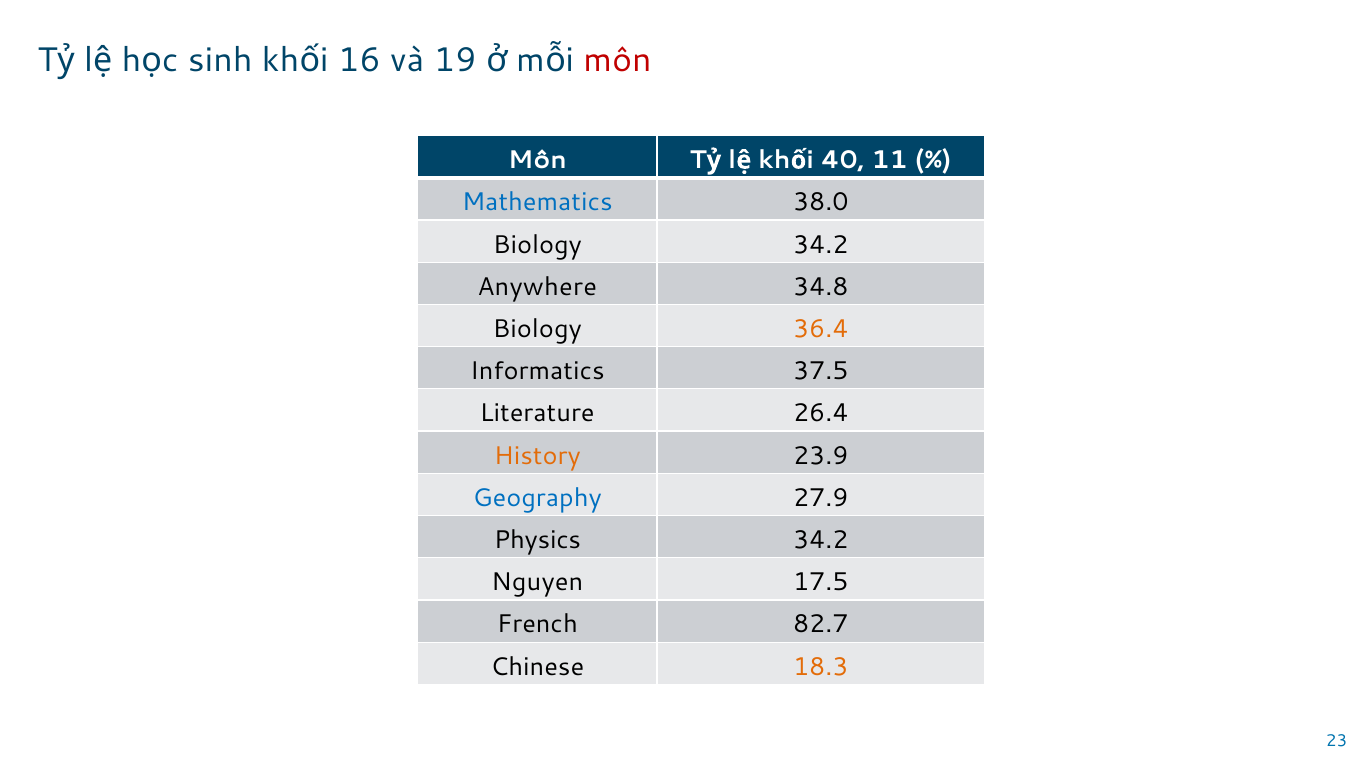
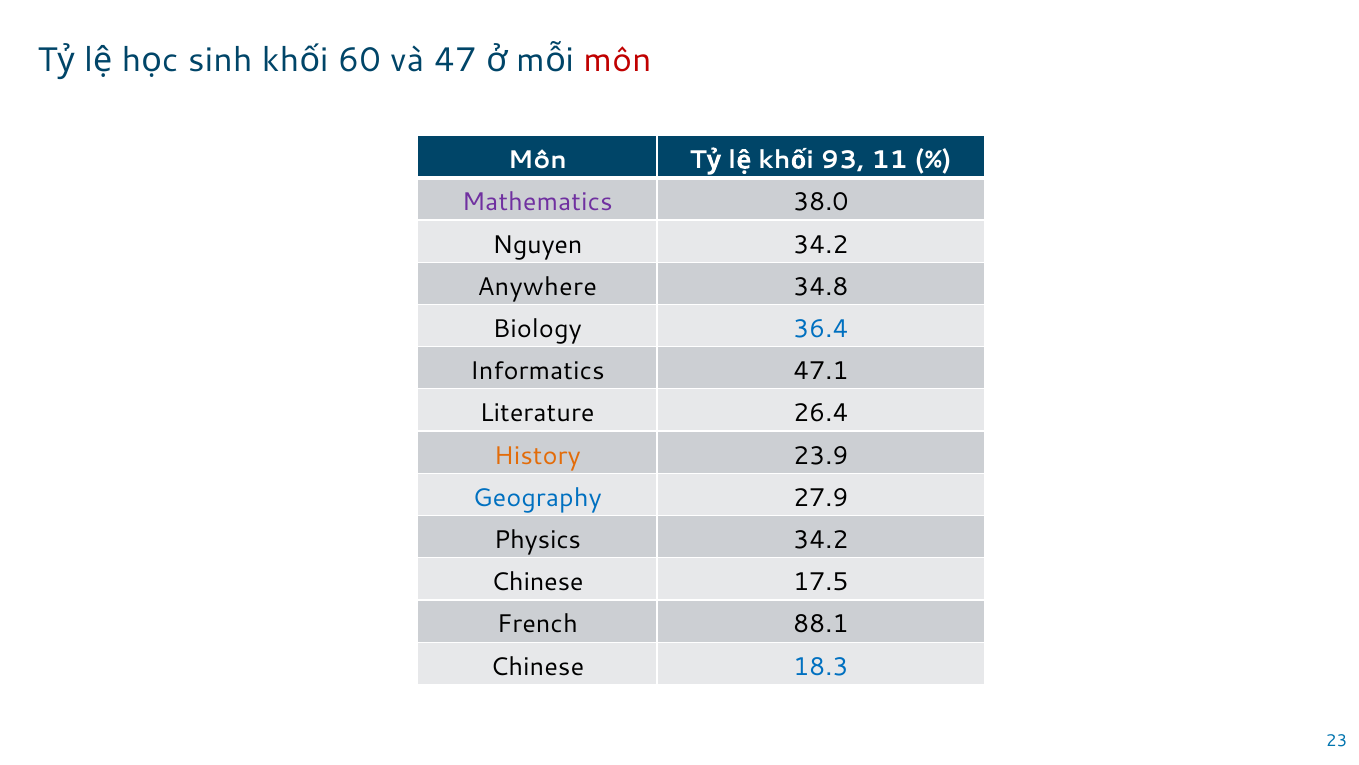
16: 16 -> 60 (359, 60)
19: 19 -> 47 (455, 60)
40: 40 -> 93 (843, 160)
Mathematics colour: blue -> purple (537, 202)
Biology: Biology -> Nguyen (537, 244)
36.4 colour: orange -> blue (821, 329)
37.5: 37.5 -> 47.1 (821, 371)
Nguyen: Nguyen -> Chinese (537, 582)
82.7: 82.7 -> 88.1 (821, 624)
18.3 colour: orange -> blue (821, 666)
